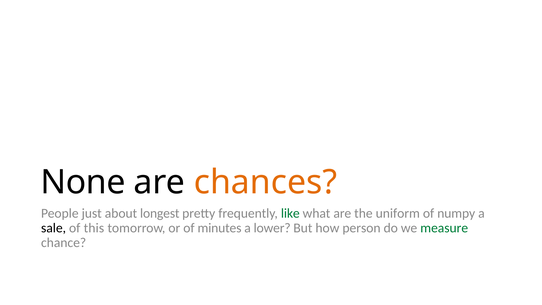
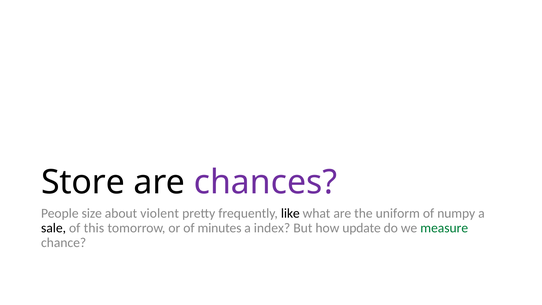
None: None -> Store (83, 182)
chances colour: orange -> purple (265, 182)
just: just -> size (92, 213)
longest: longest -> violent (160, 213)
like colour: green -> black (290, 213)
lower: lower -> index (272, 228)
person: person -> update (362, 228)
